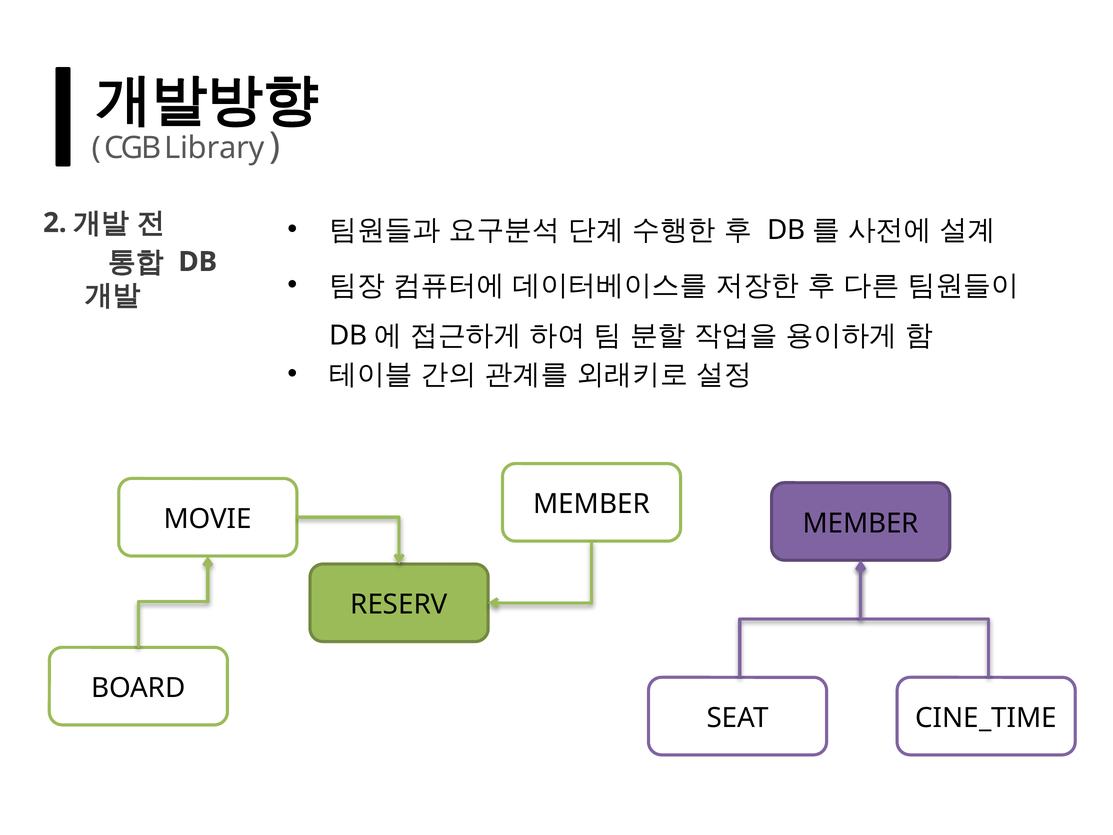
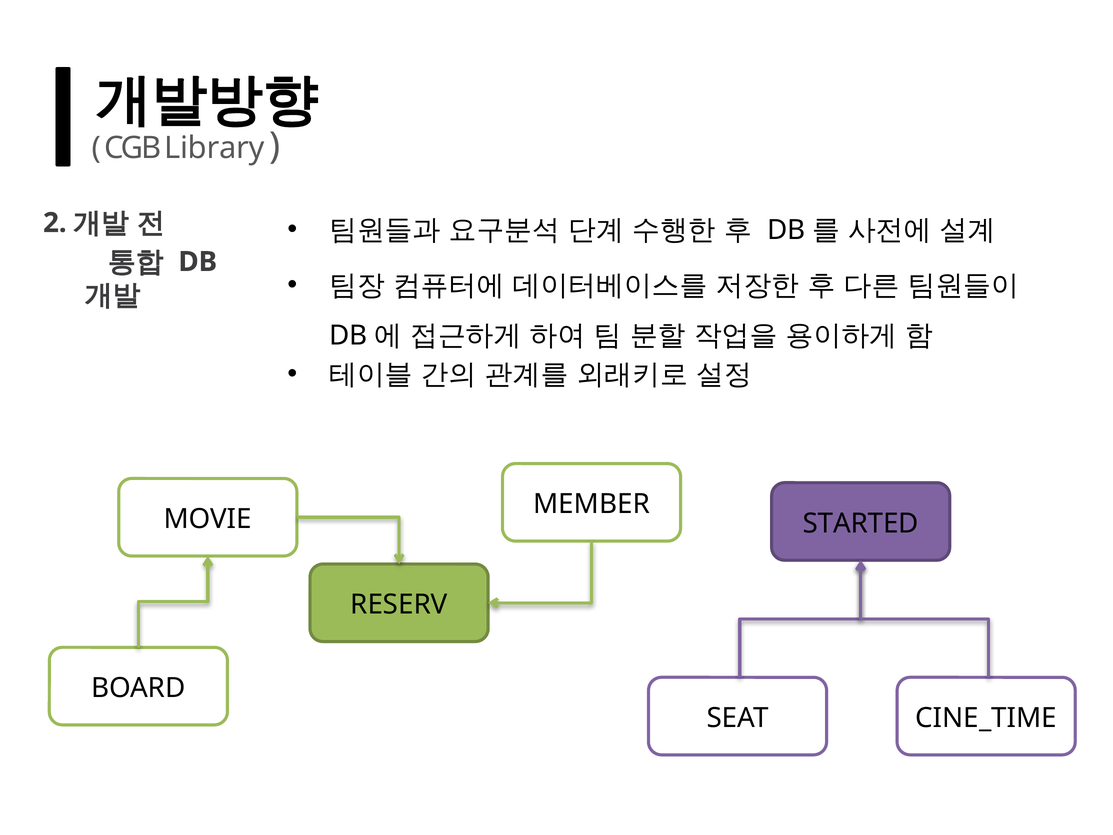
MEMBER: MEMBER -> STARTED (861, 523)
